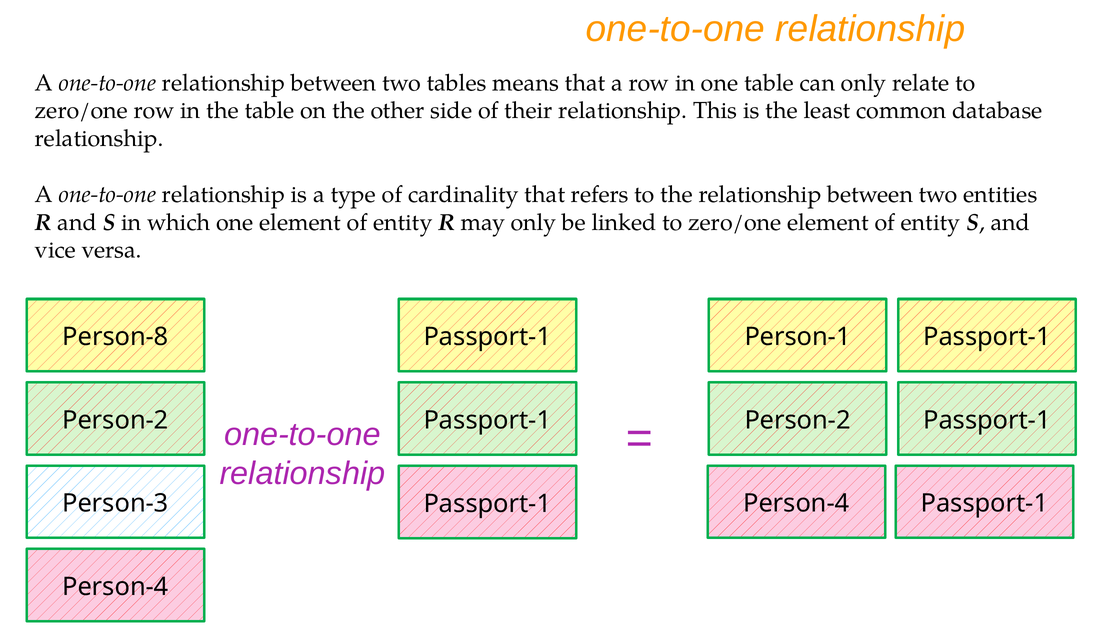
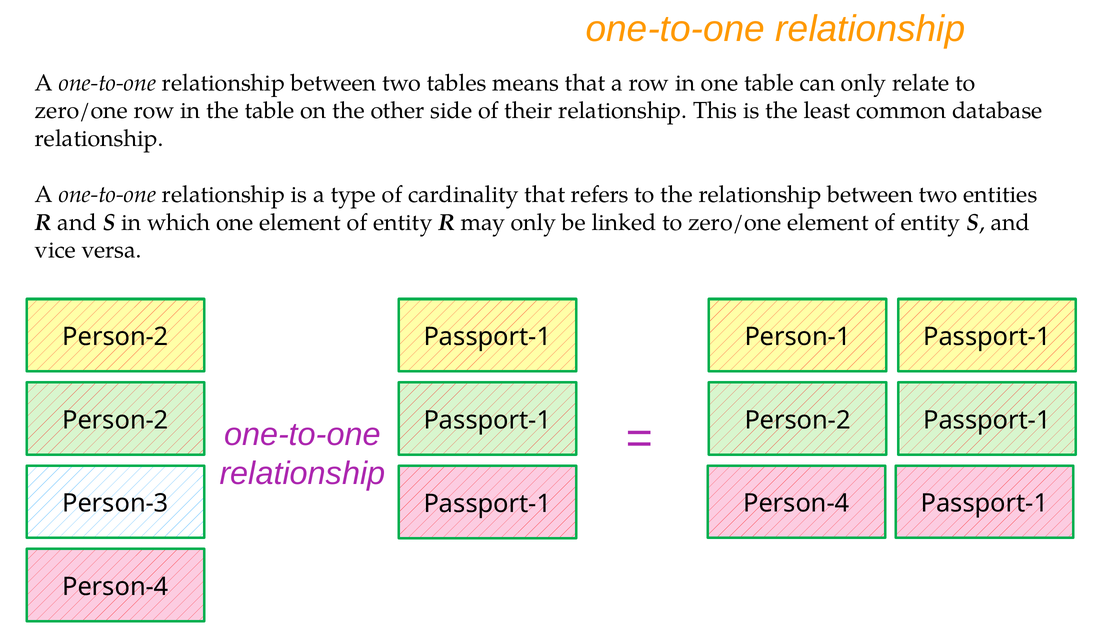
Person-8: Person-8 -> Person-2 (115, 337)
